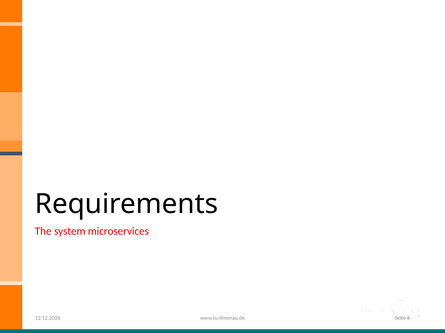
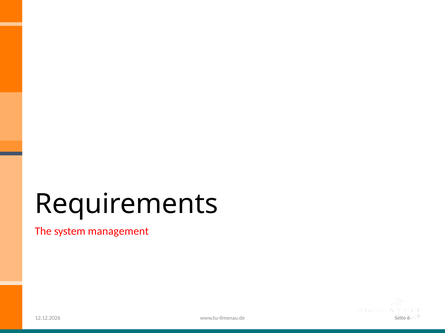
microservices: microservices -> management (118, 232)
